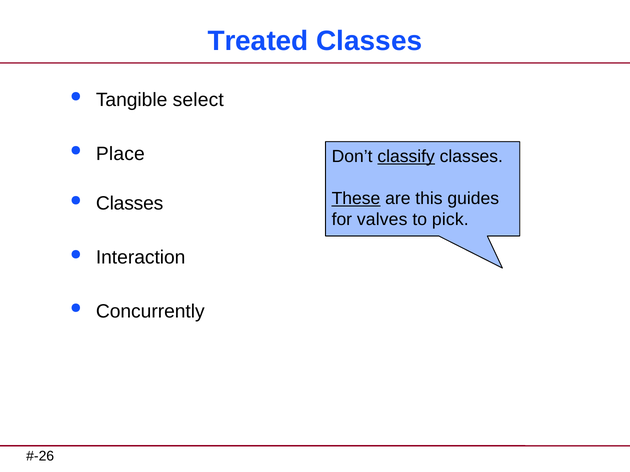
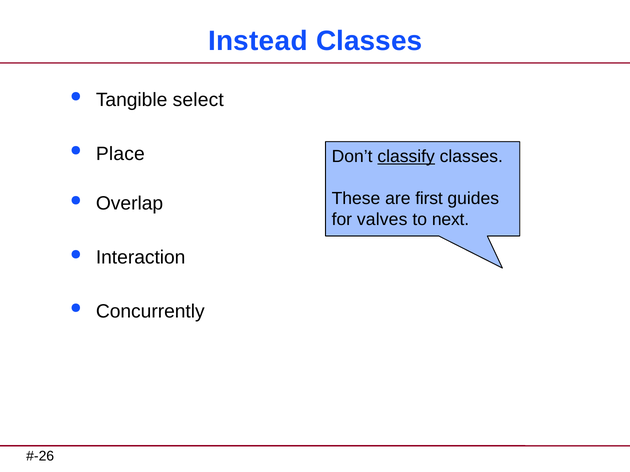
Treated: Treated -> Instead (258, 41)
These underline: present -> none (356, 199)
this: this -> first (429, 199)
Classes: Classes -> Overlap (130, 204)
pick: pick -> next (451, 220)
